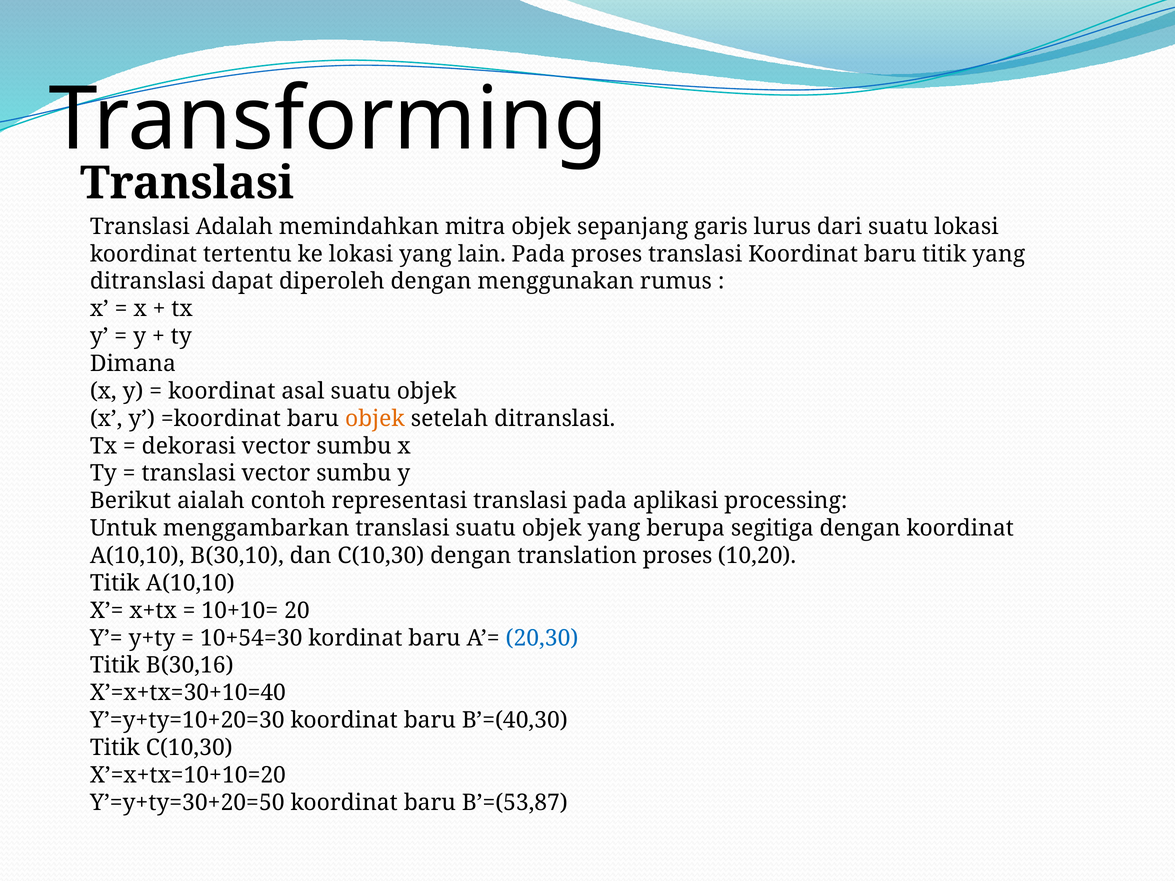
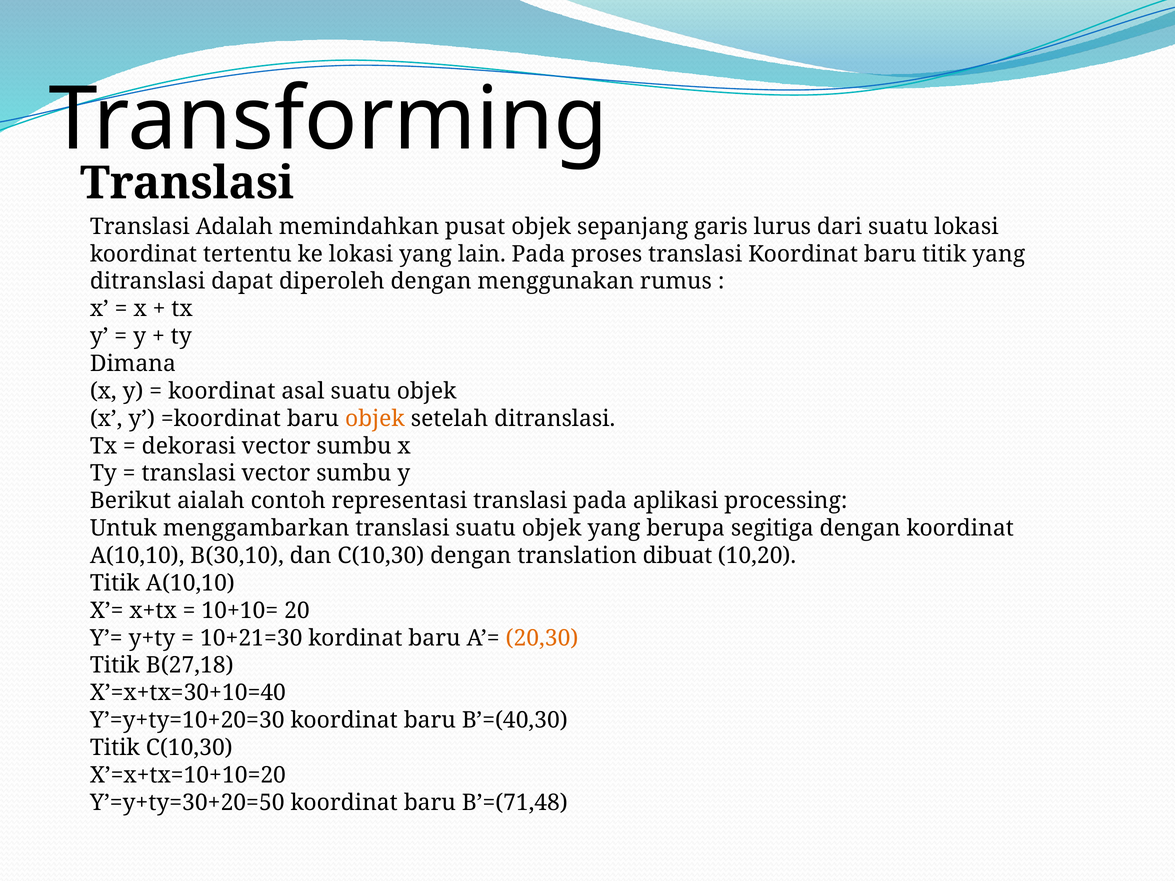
mitra: mitra -> pusat (475, 227)
translation proses: proses -> dibuat (677, 556)
10+54=30: 10+54=30 -> 10+21=30 (251, 638)
20,30 colour: blue -> orange (542, 638)
B(30,16: B(30,16 -> B(27,18 (190, 666)
B’=(53,87: B’=(53,87 -> B’=(71,48 (515, 803)
